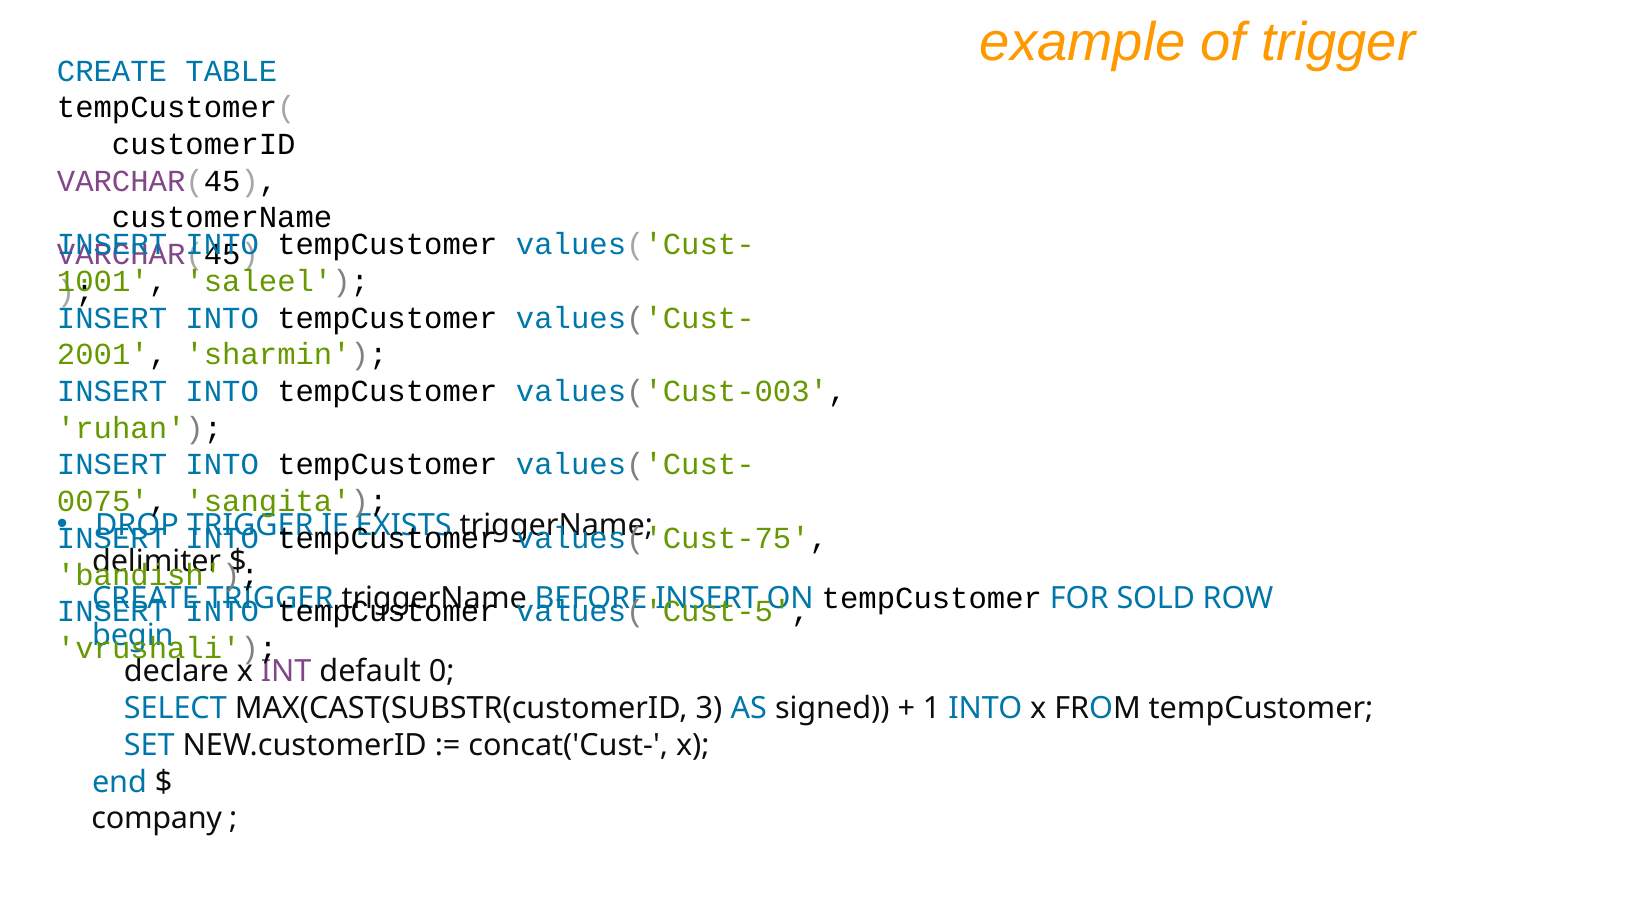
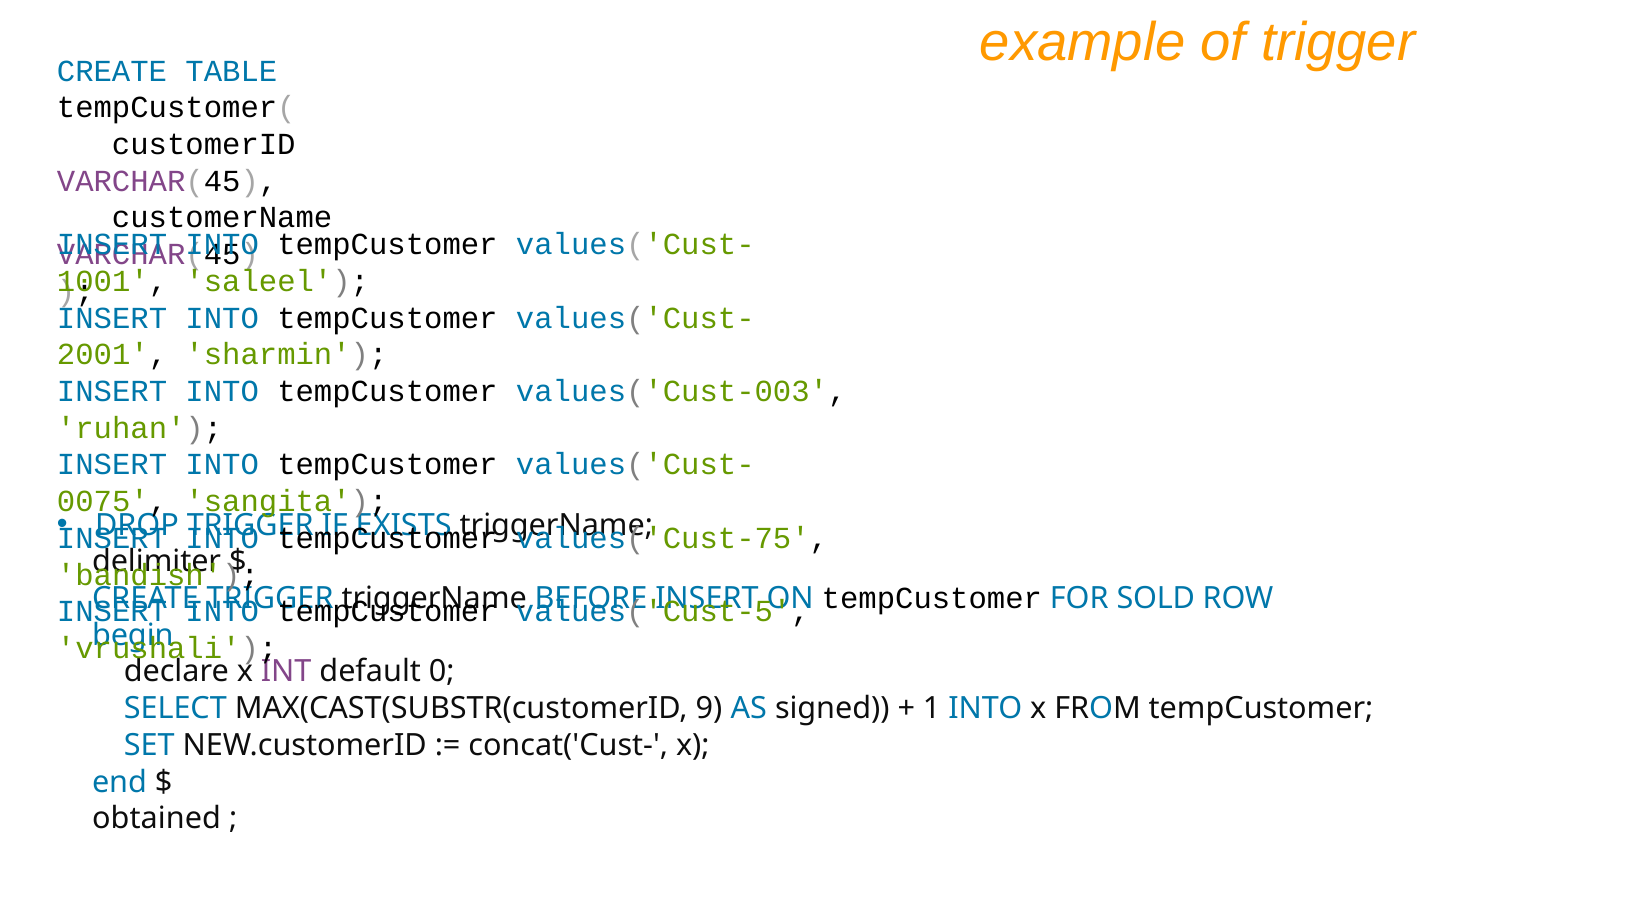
3: 3 -> 9 (709, 709)
company: company -> obtained (157, 819)
